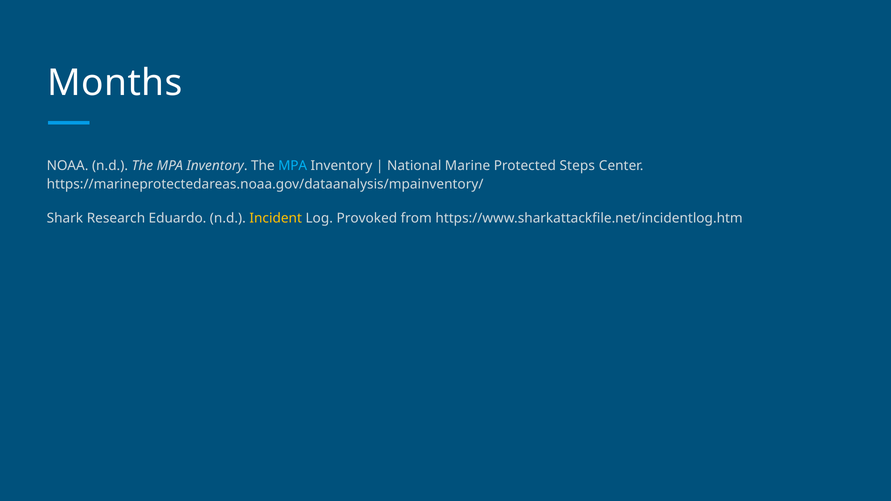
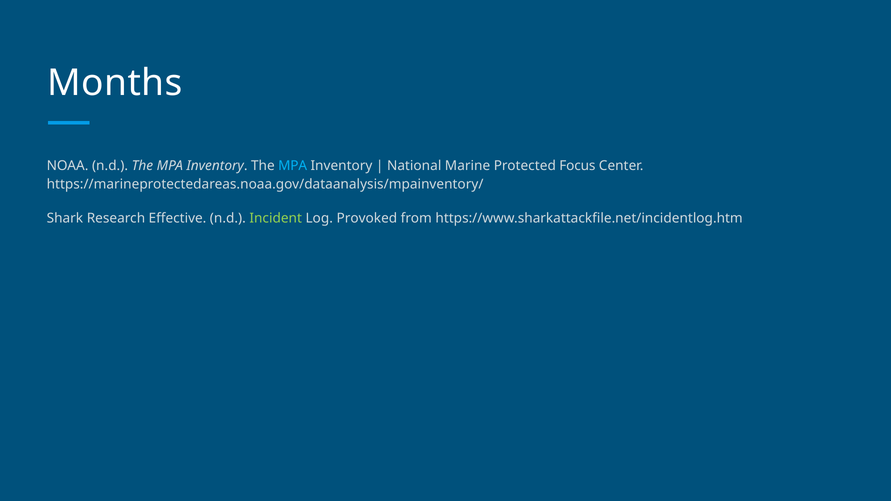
Steps: Steps -> Focus (577, 166)
Eduardo: Eduardo -> Effective (177, 218)
Incident colour: yellow -> light green (276, 218)
